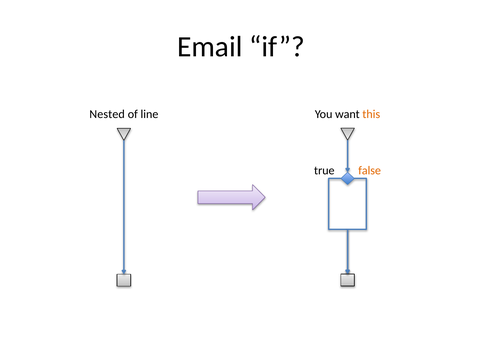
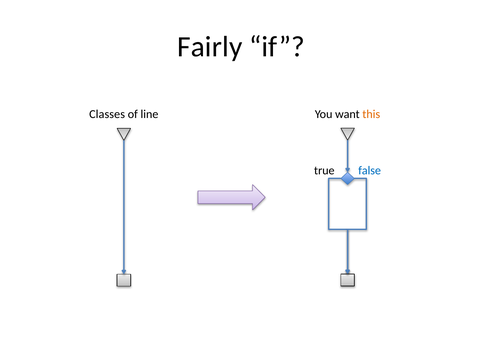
Email: Email -> Fairly (210, 47)
Nested: Nested -> Classes (107, 114)
false colour: orange -> blue (370, 170)
